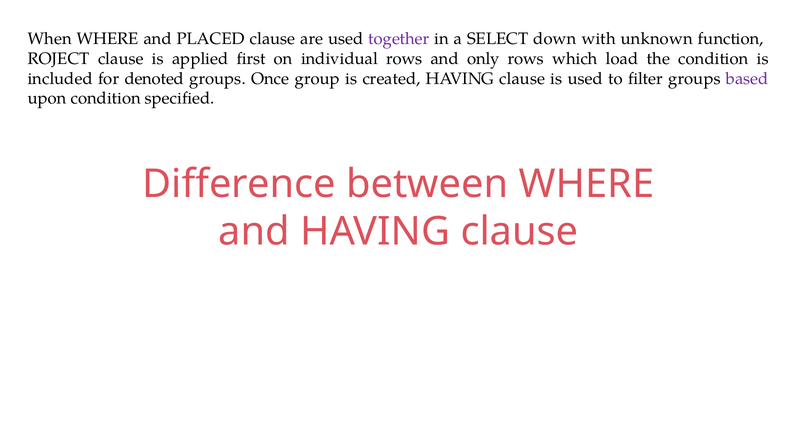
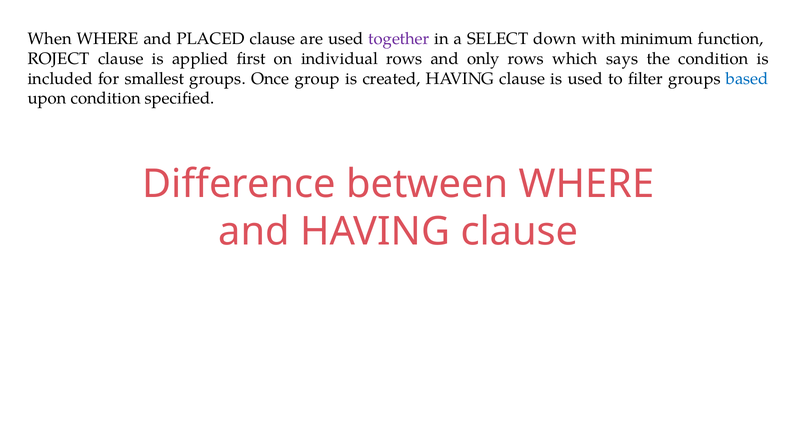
unknown: unknown -> minimum (657, 39)
load: load -> says (622, 59)
denoted: denoted -> smallest (154, 79)
based colour: purple -> blue (747, 79)
